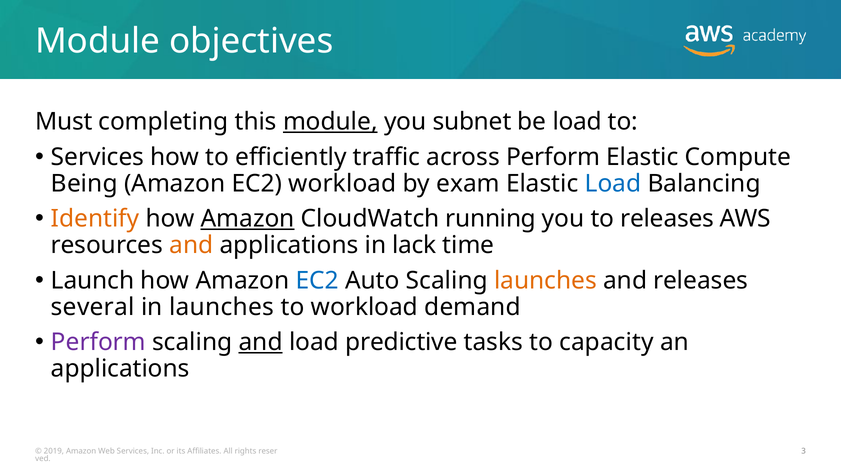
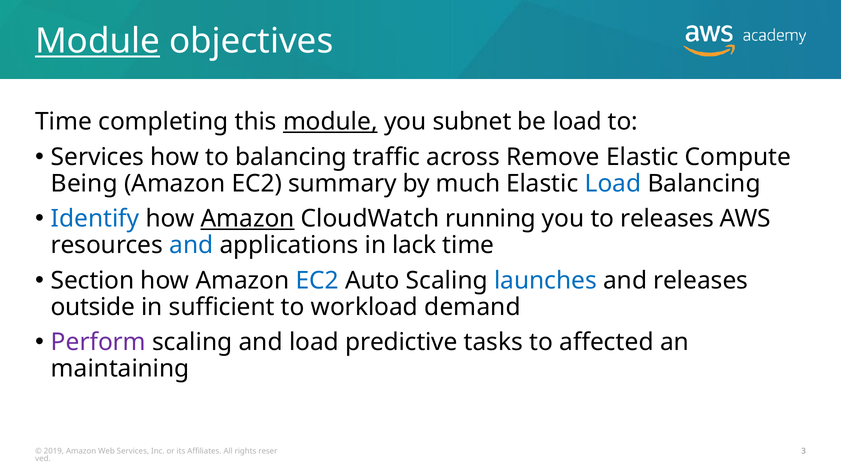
Module underline: none -> present (98, 41)
Must: Must -> Time (64, 122)
to efficiently: efficiently -> balancing (291, 157)
across Perform: Perform -> Remove (553, 157)
EC2 workload: workload -> summary (343, 183)
exam: exam -> much (468, 183)
Identify colour: orange -> blue (95, 219)
and colour: orange -> blue (191, 245)
Launch: Launch -> Section (93, 280)
launches colour: orange -> blue (545, 280)
several: several -> outside (93, 307)
in launches: launches -> sufficient (222, 307)
and underline: present -> none (261, 342)
capacity: capacity -> affected (607, 342)
applications: applications -> maintaining (120, 369)
